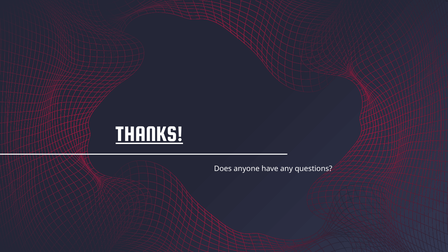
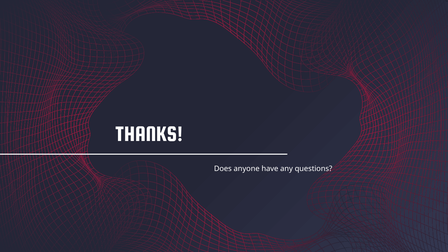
THANKS underline: present -> none (149, 134)
